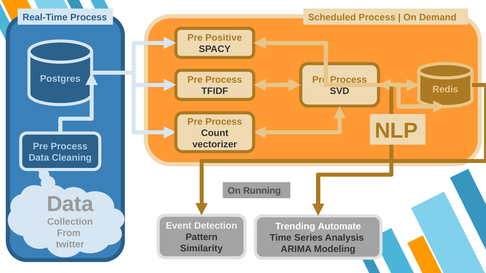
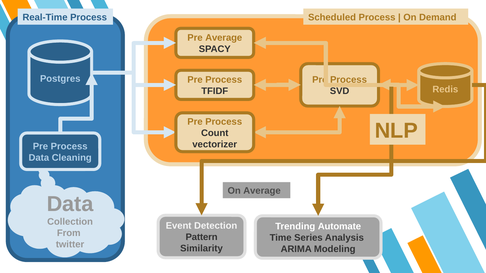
Pre Positive: Positive -> Average (224, 38)
On Running: Running -> Average (262, 191)
